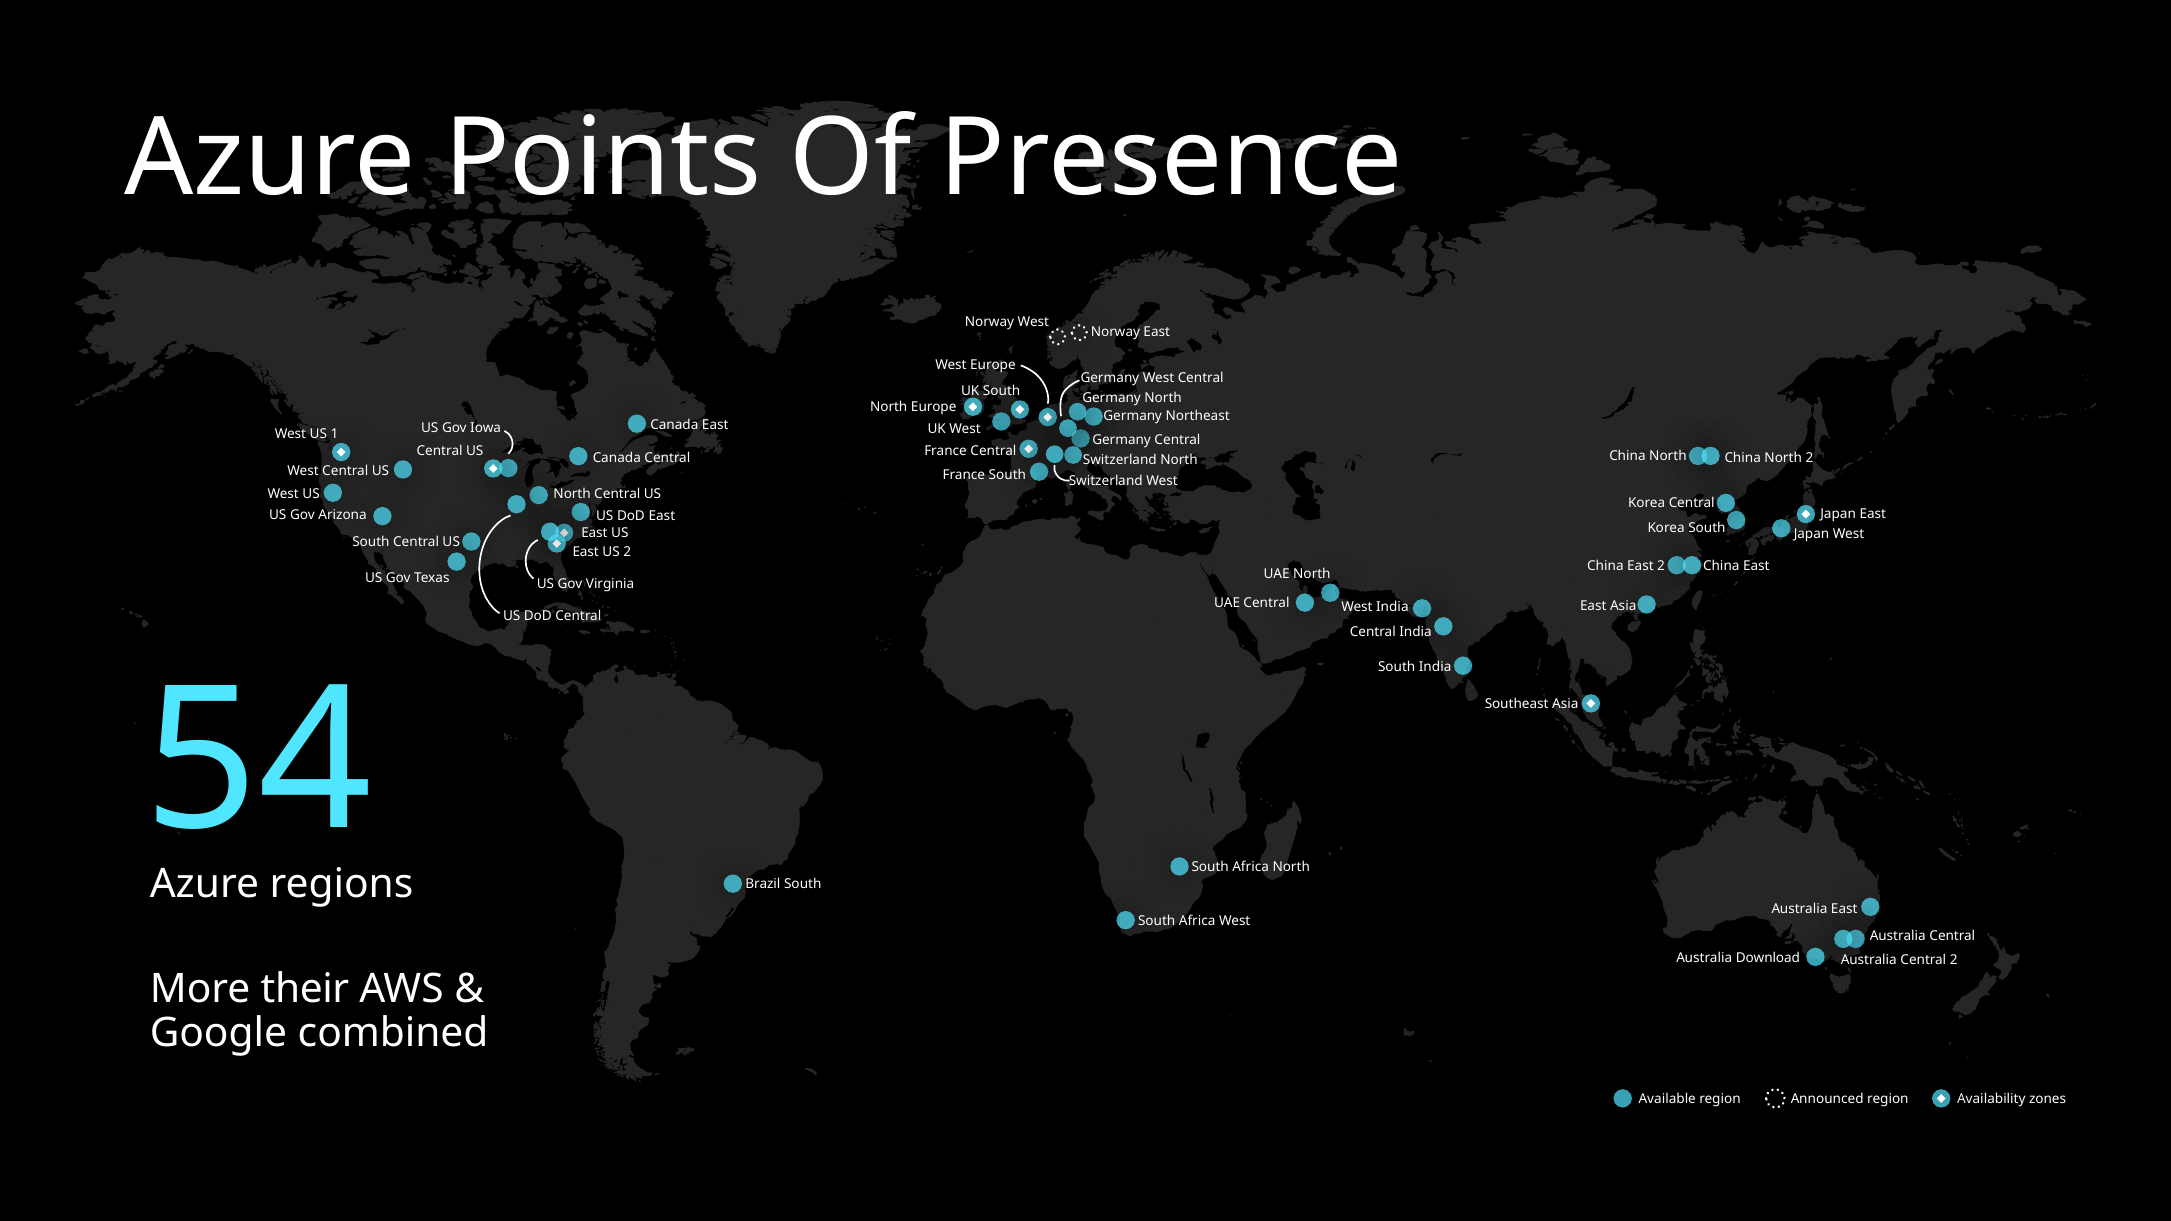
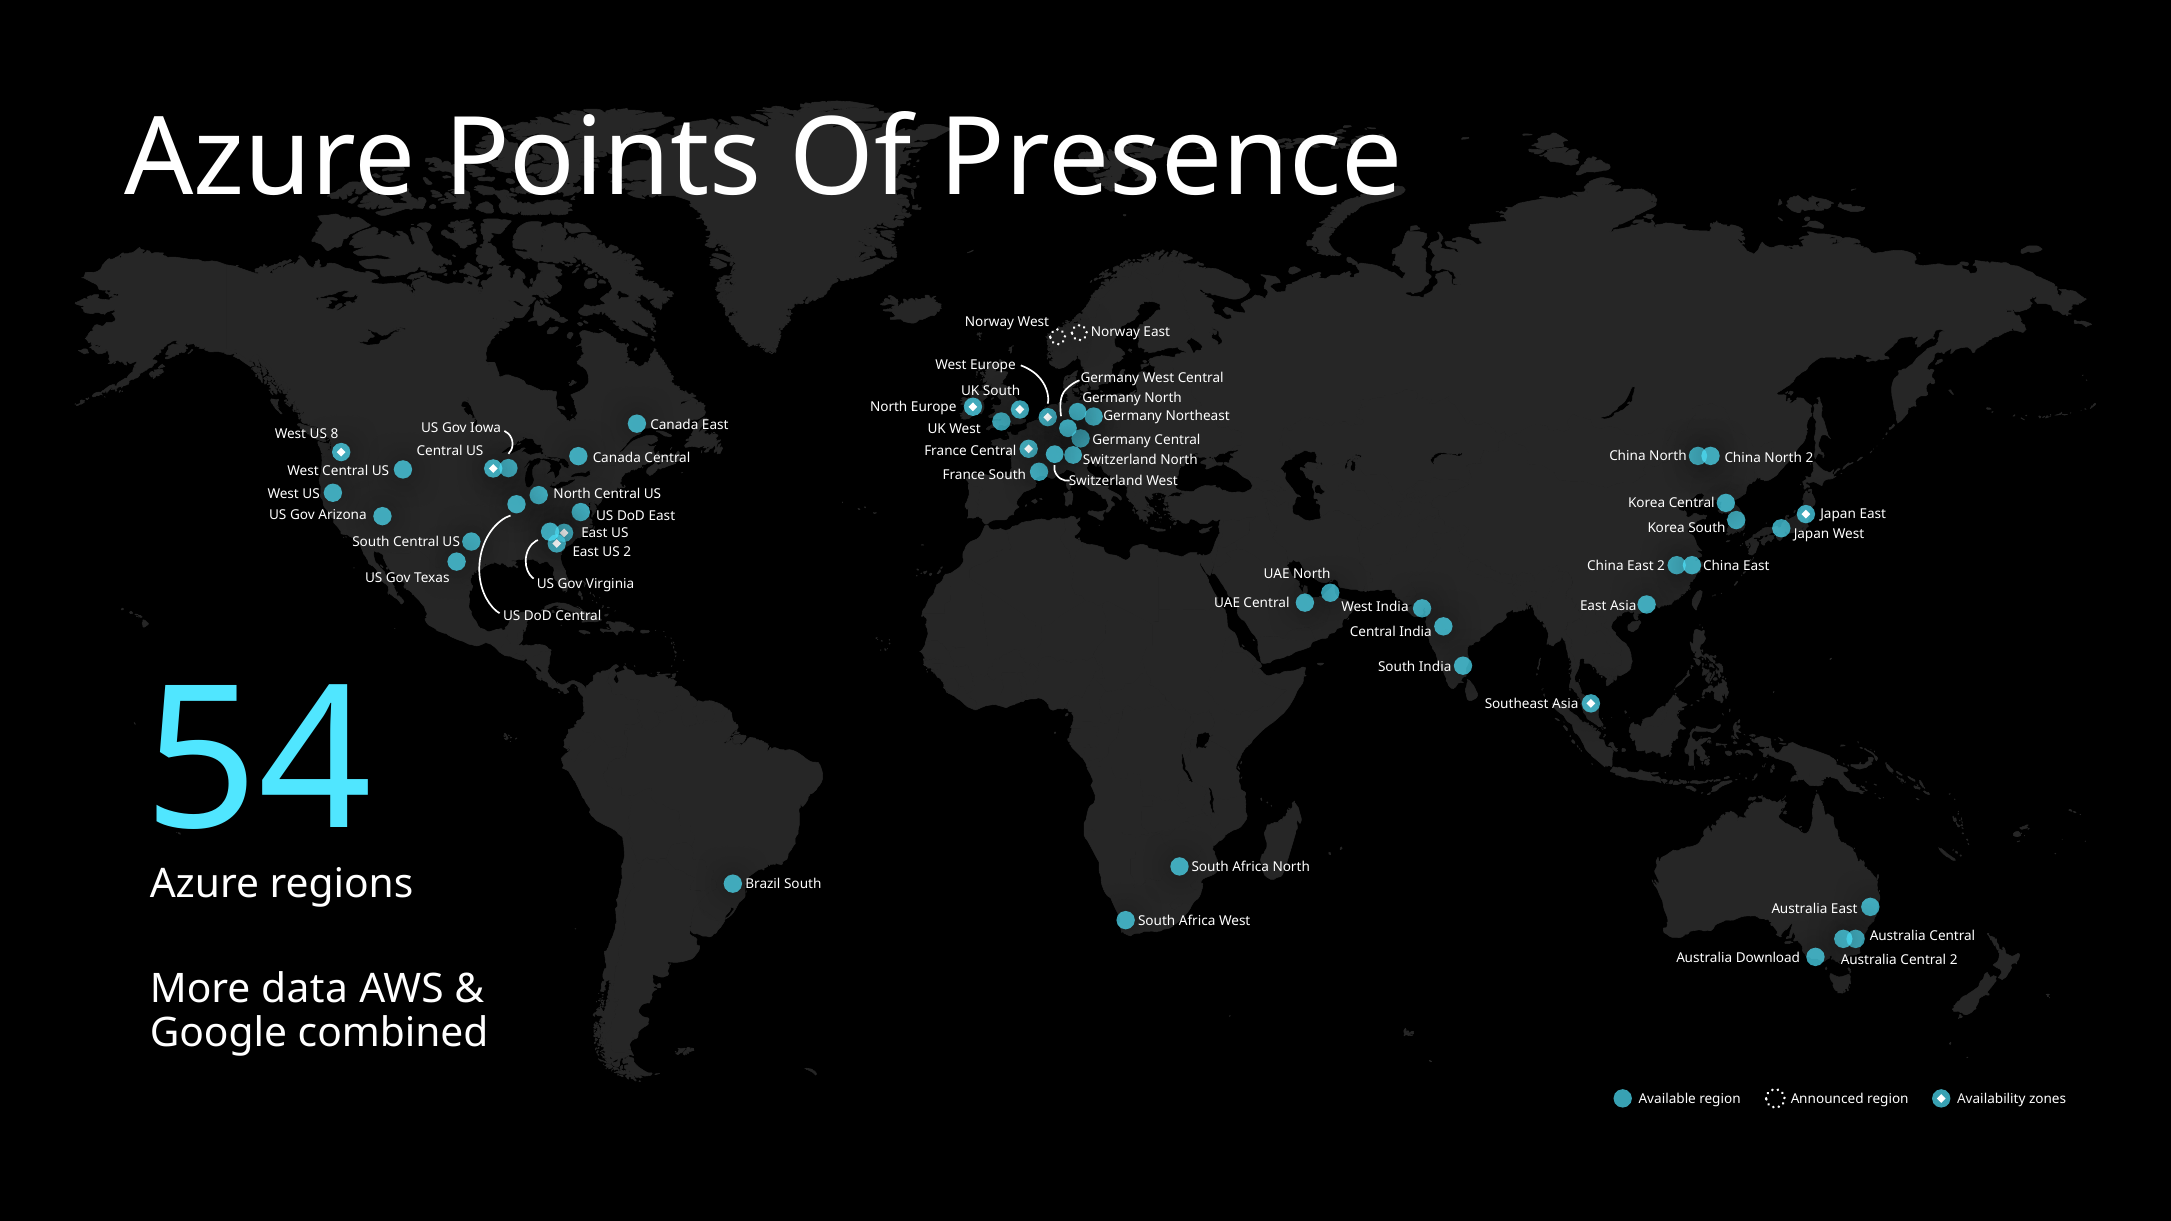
1: 1 -> 8 (334, 434)
their: their -> data (305, 990)
